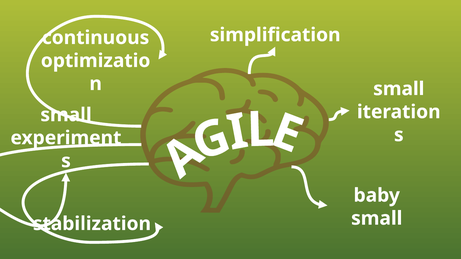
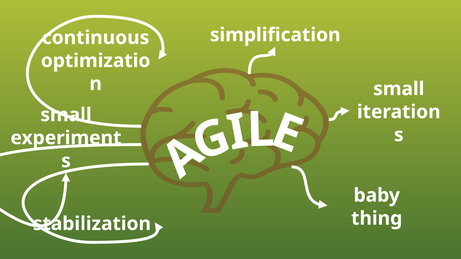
small: small -> thing (377, 219)
